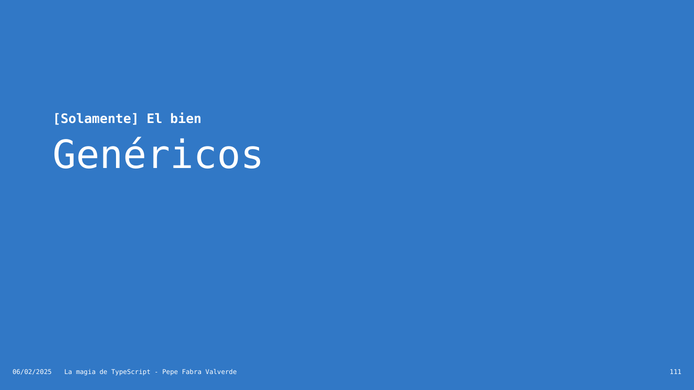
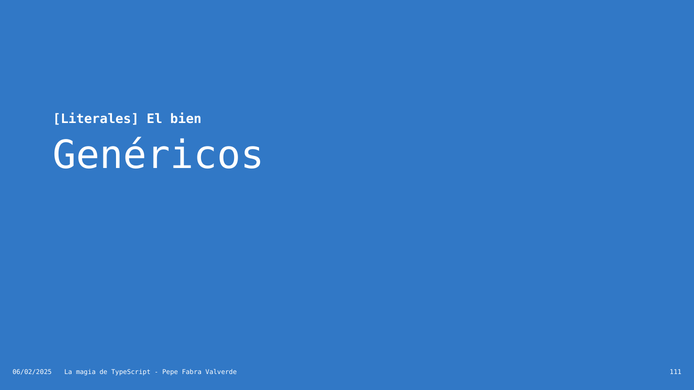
Solamente: Solamente -> Literales (96, 119)
